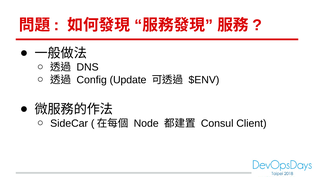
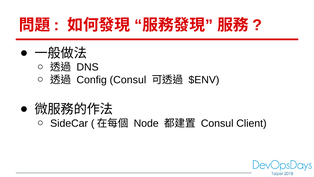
Config Update: Update -> Consul (128, 80)
